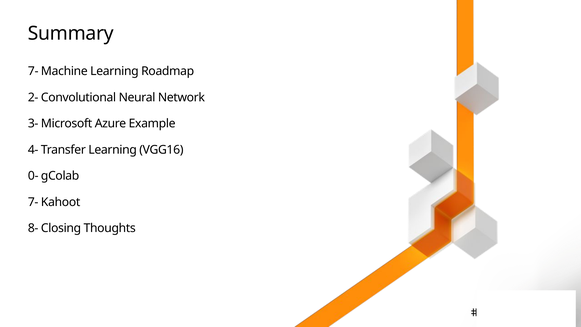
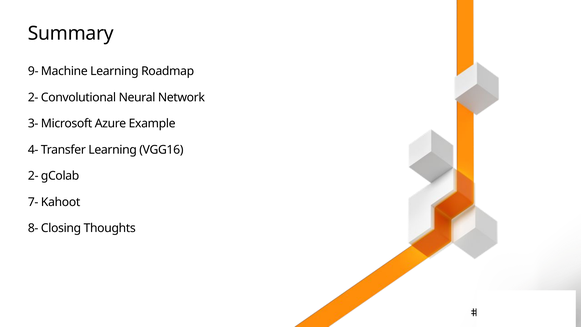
7-: 7- -> 9- (33, 71)
0-: 0- -> 2- (33, 176)
